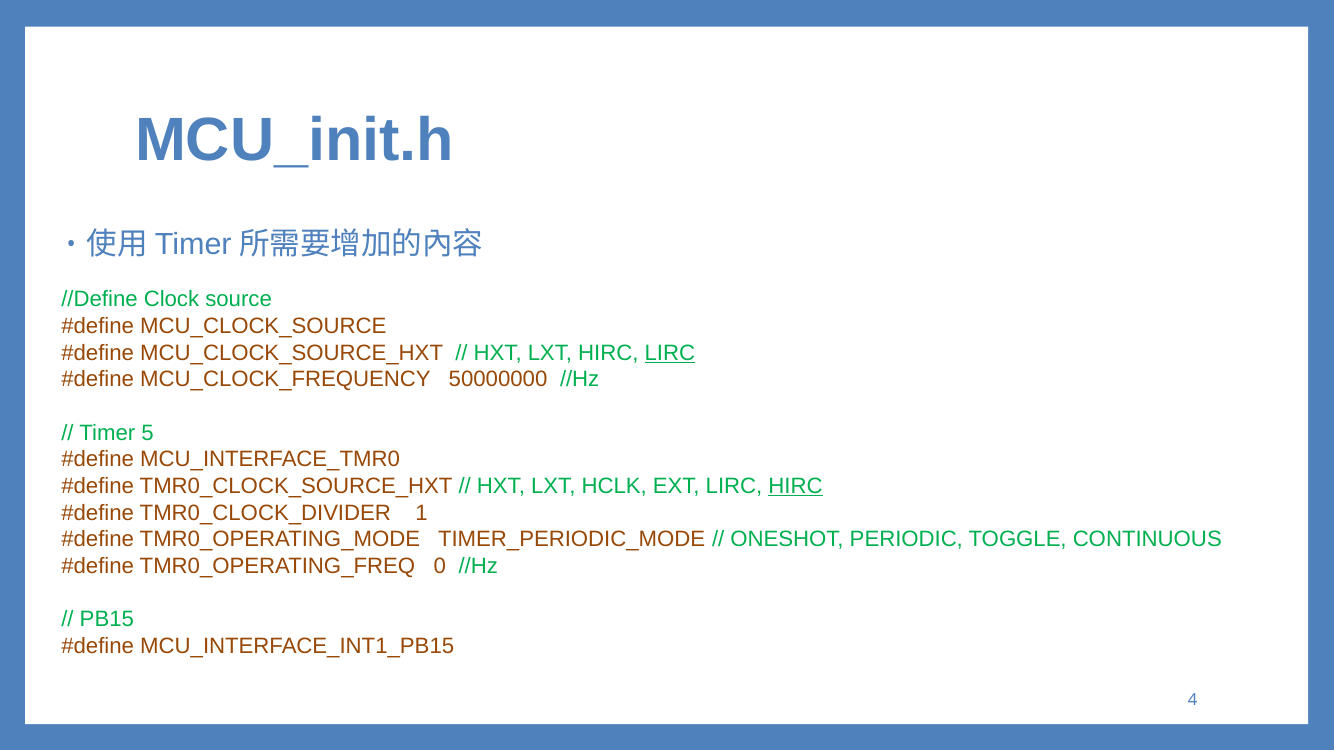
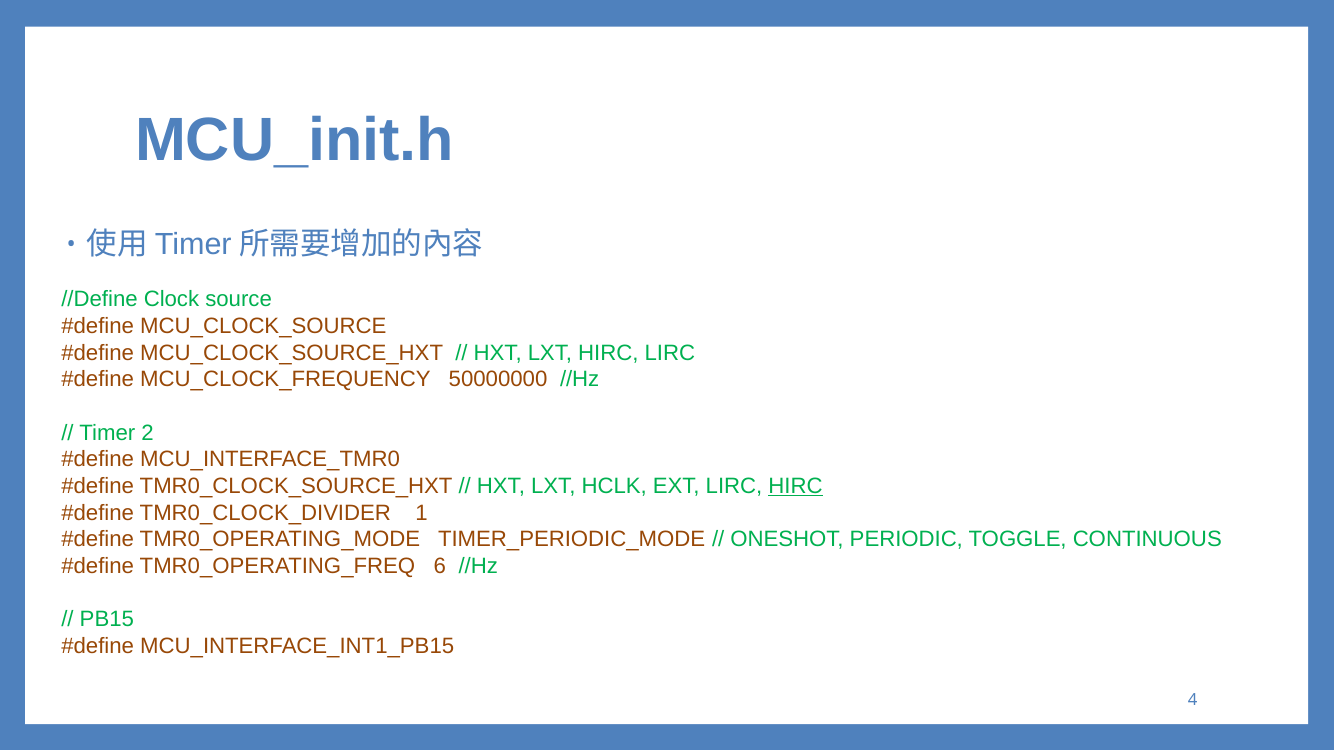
LIRC underline: present -> none (670, 353)
5: 5 -> 2 (148, 433)
0: 0 -> 6 (440, 566)
